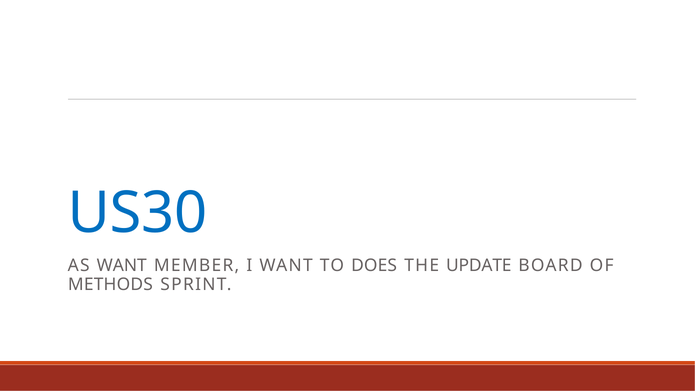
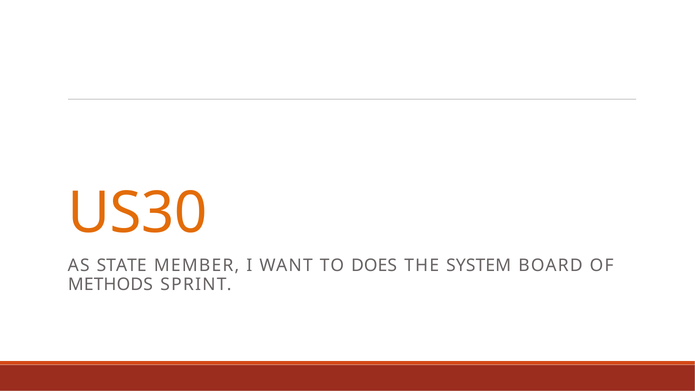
US30 colour: blue -> orange (137, 213)
AS WANT: WANT -> STATE (122, 266)
UPDATE: UPDATE -> SYSTEM (479, 266)
